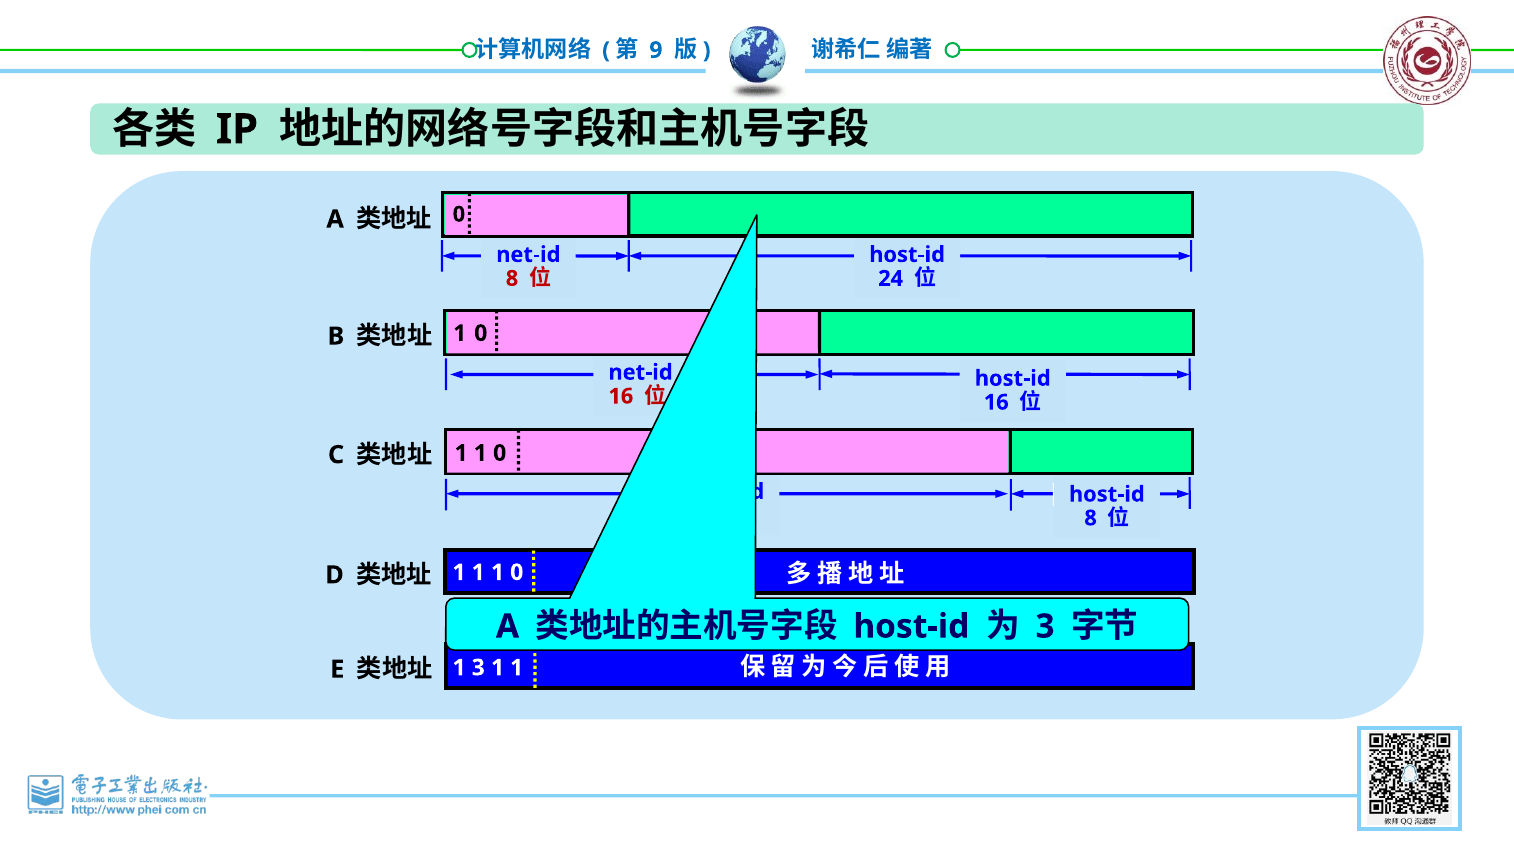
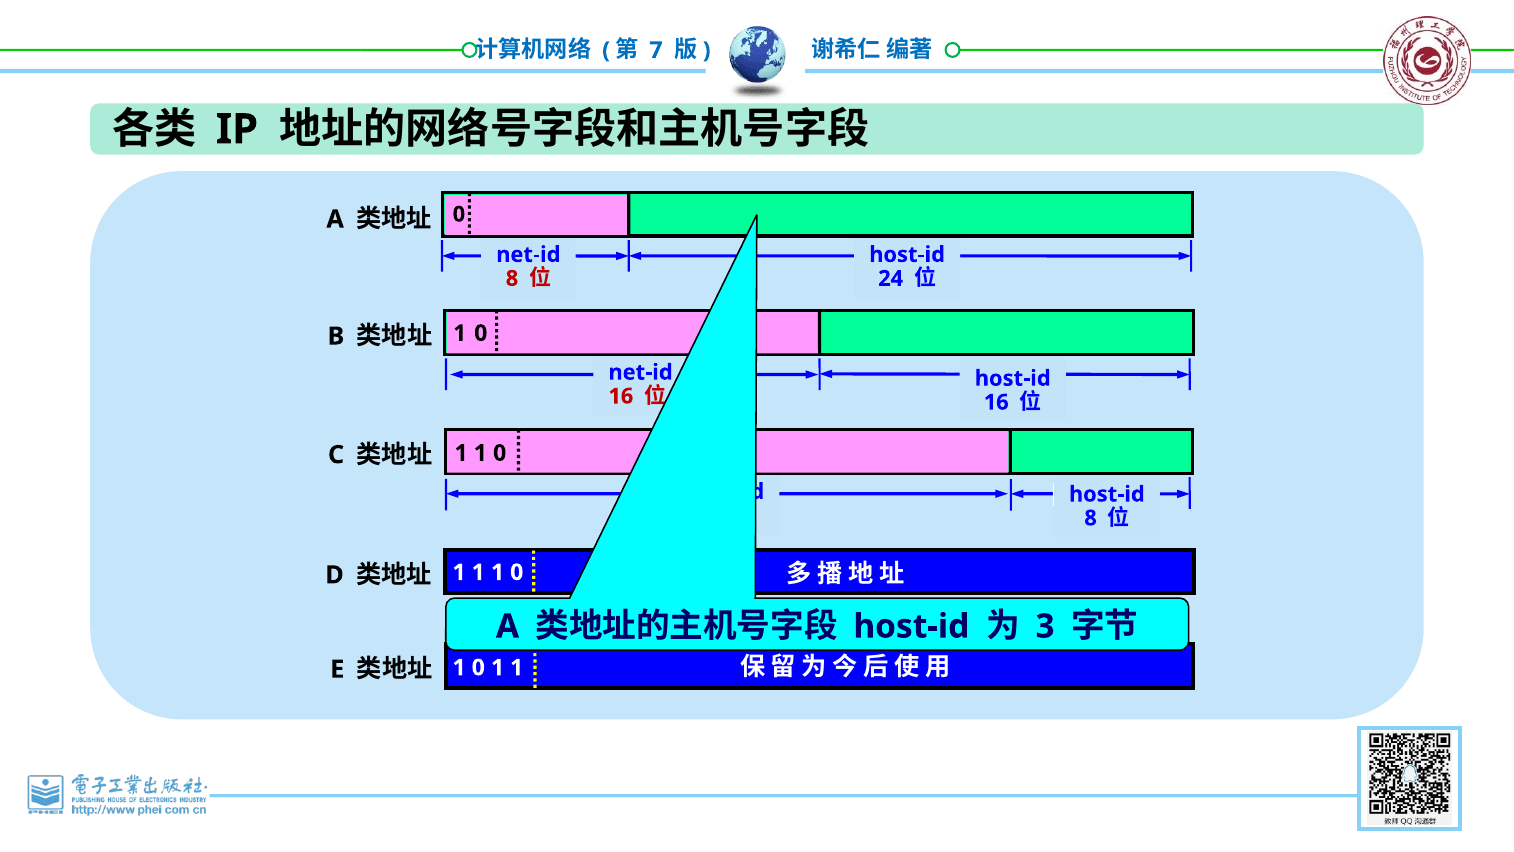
9: 9 -> 7 (656, 50)
3: 3 -> 0 (478, 667)
